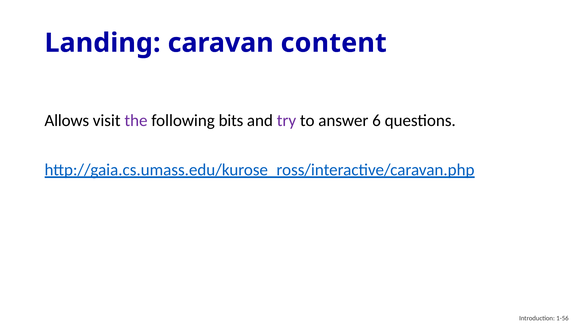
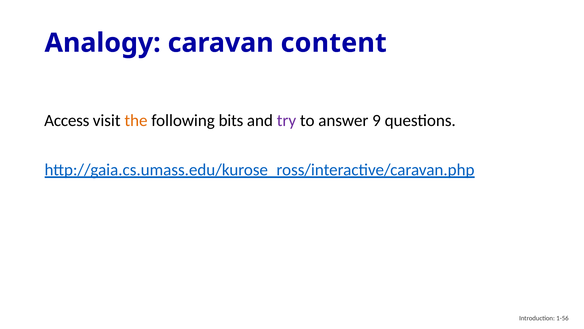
Landing: Landing -> Analogy (103, 43)
Allows: Allows -> Access (67, 120)
the colour: purple -> orange (136, 120)
6: 6 -> 9 (377, 120)
